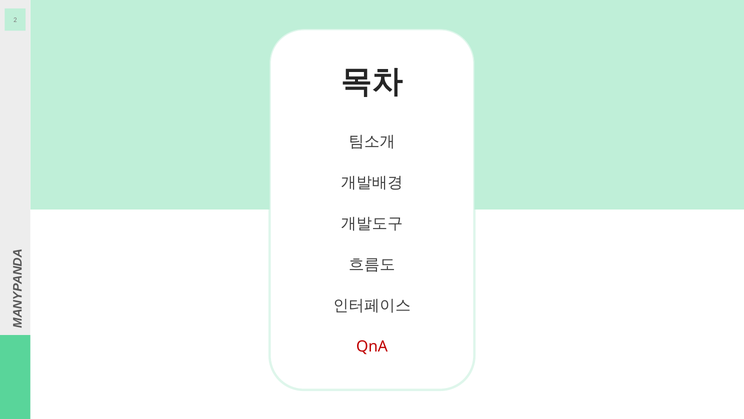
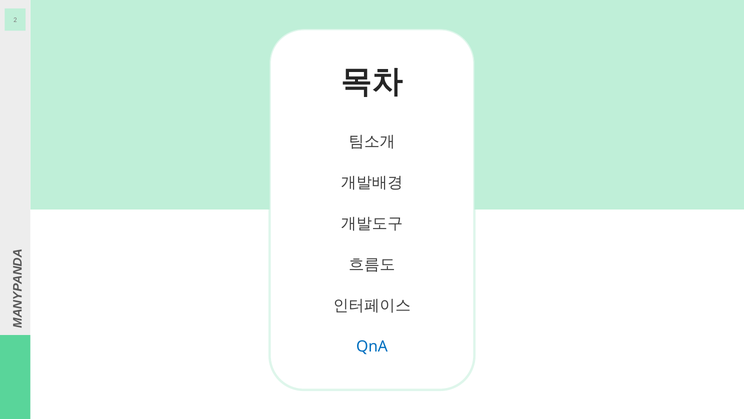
QnA colour: red -> blue (372, 346)
